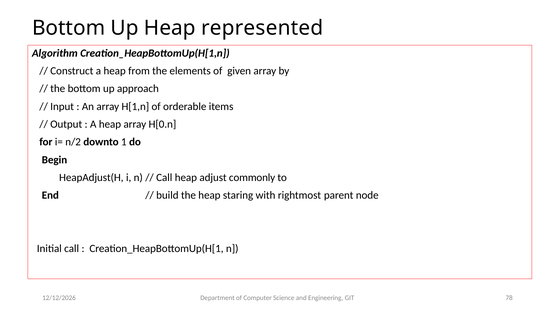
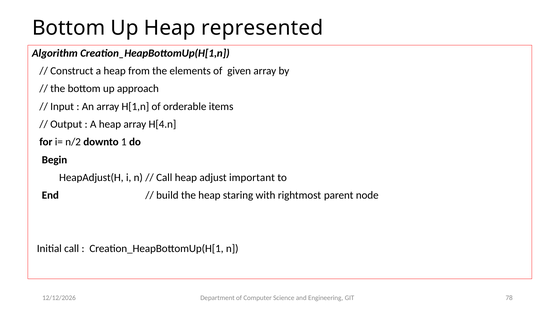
H[0.n: H[0.n -> H[4.n (162, 124)
commonly: commonly -> important (252, 178)
